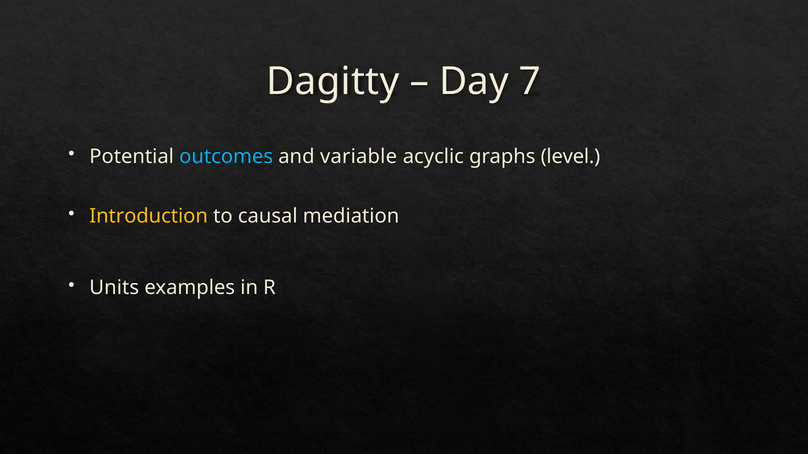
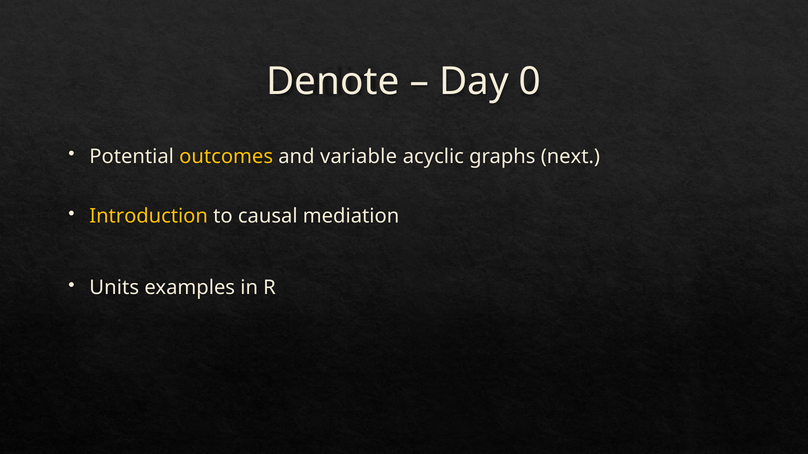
Dagitty: Dagitty -> Denote (333, 82)
7: 7 -> 0 (530, 82)
outcomes colour: light blue -> yellow (226, 157)
level: level -> next (570, 157)
